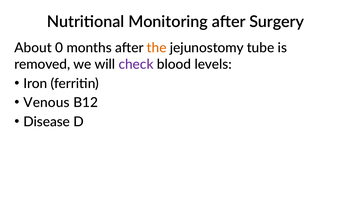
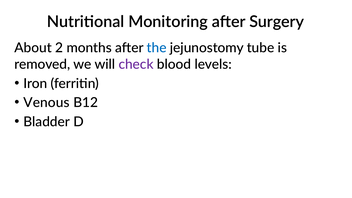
0: 0 -> 2 (59, 48)
the colour: orange -> blue (157, 48)
Disease: Disease -> Bladder (47, 122)
